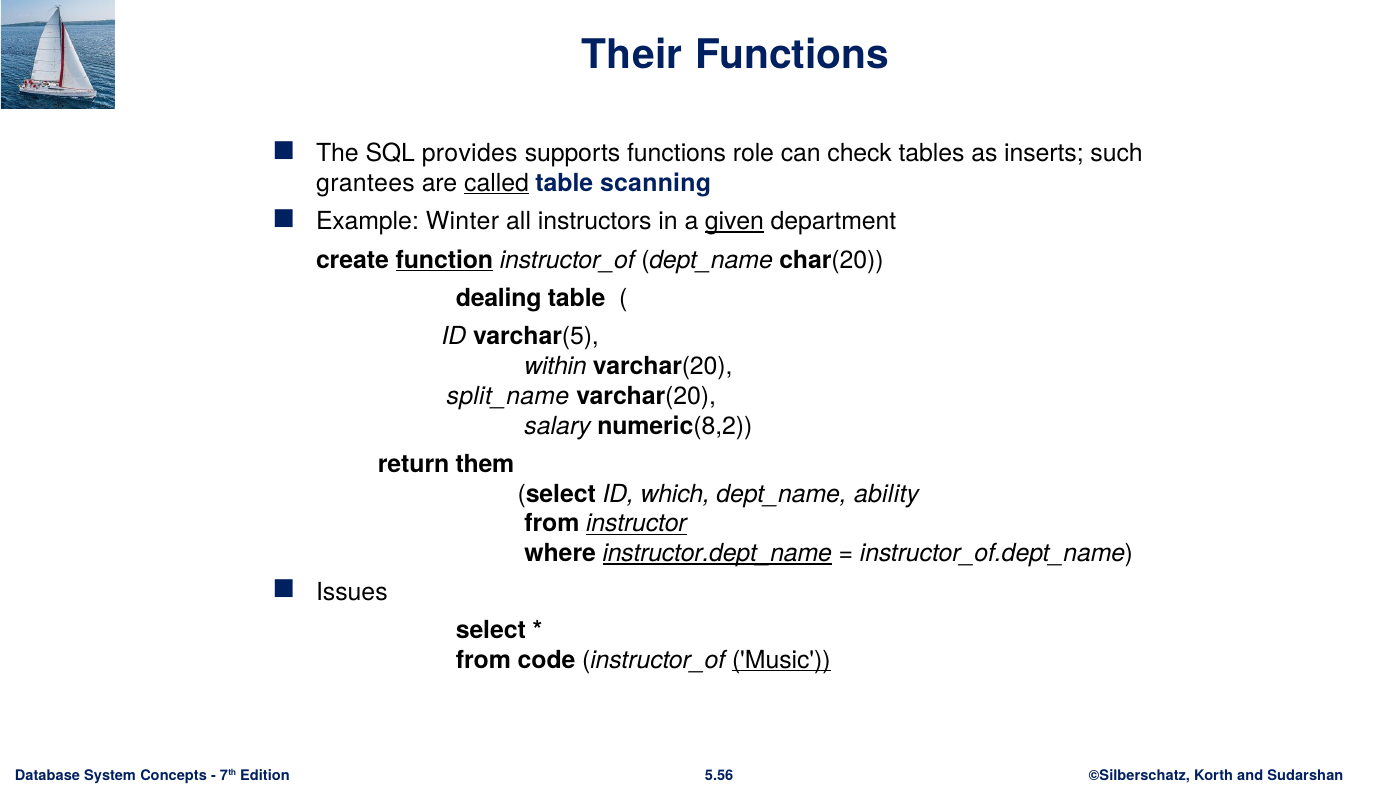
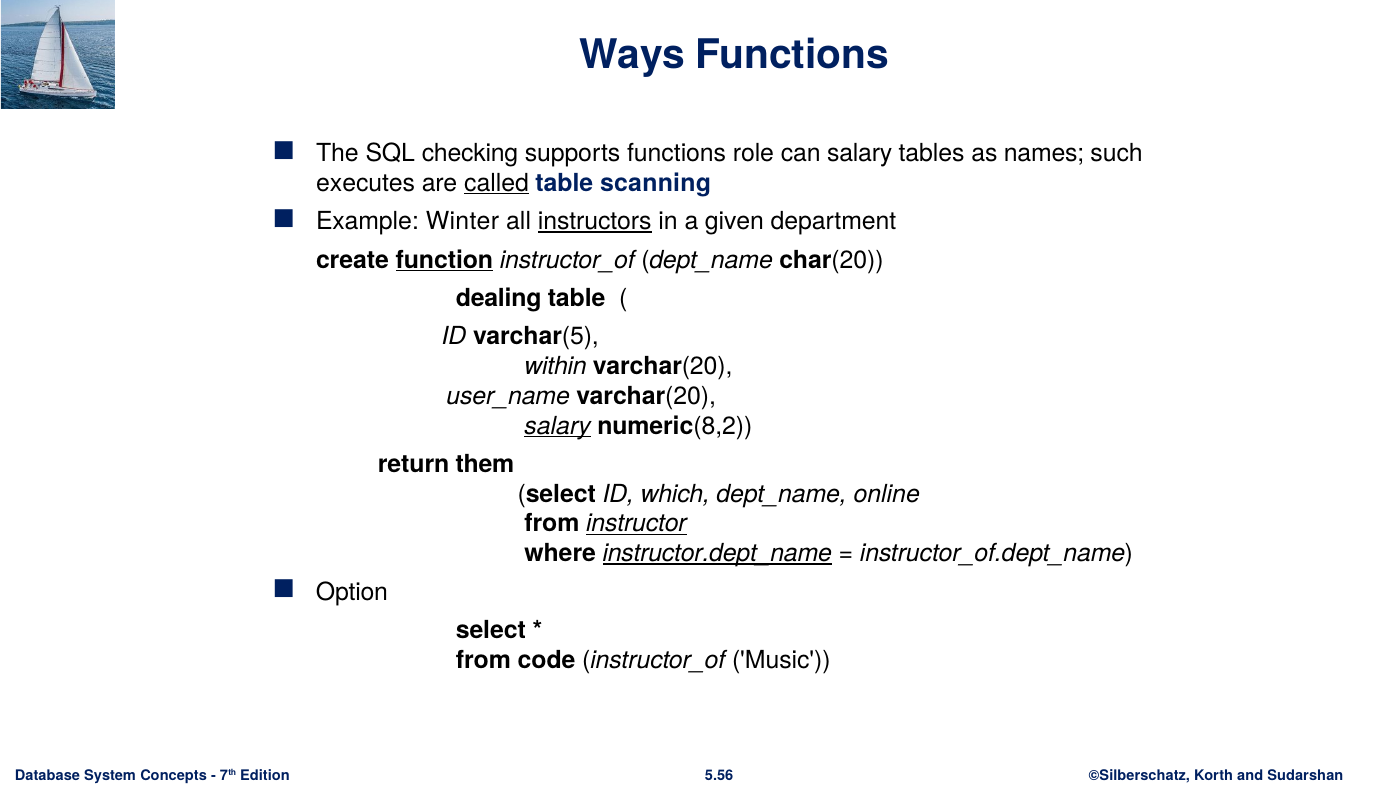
Their: Their -> Ways (633, 55)
provides: provides -> checking (470, 153)
can check: check -> salary (860, 153)
inserts: inserts -> names (1044, 153)
grantees: grantees -> executes (366, 183)
instructors underline: none -> present (595, 221)
given underline: present -> none (734, 221)
split_name: split_name -> user_name (508, 396)
salary underline: none -> present (558, 426)
ability: ability -> online (887, 494)
Issues: Issues -> Option (352, 591)
Music underline: present -> none (781, 659)
